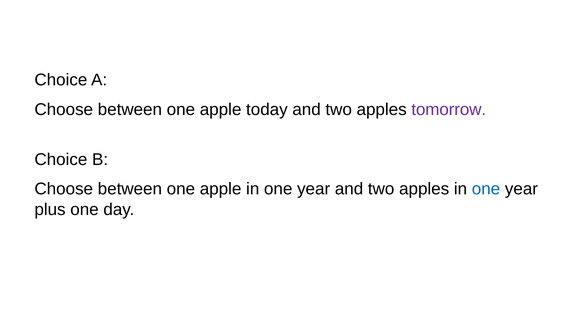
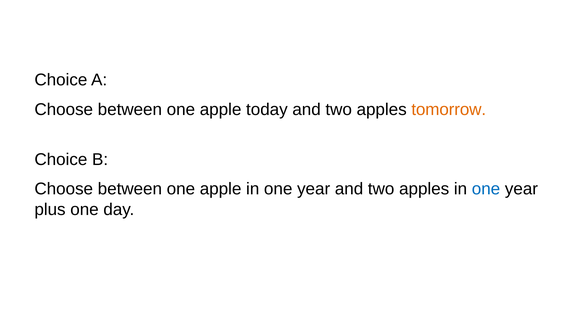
tomorrow colour: purple -> orange (449, 110)
